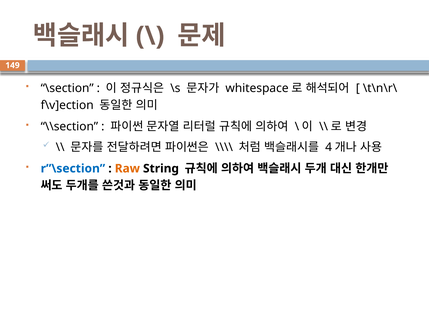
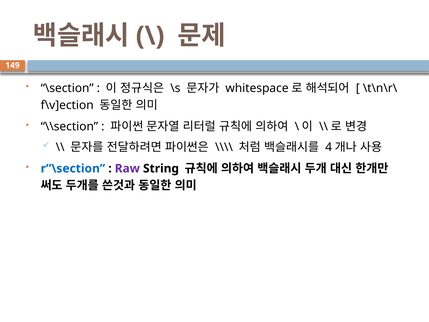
Raw colour: orange -> purple (127, 168)
